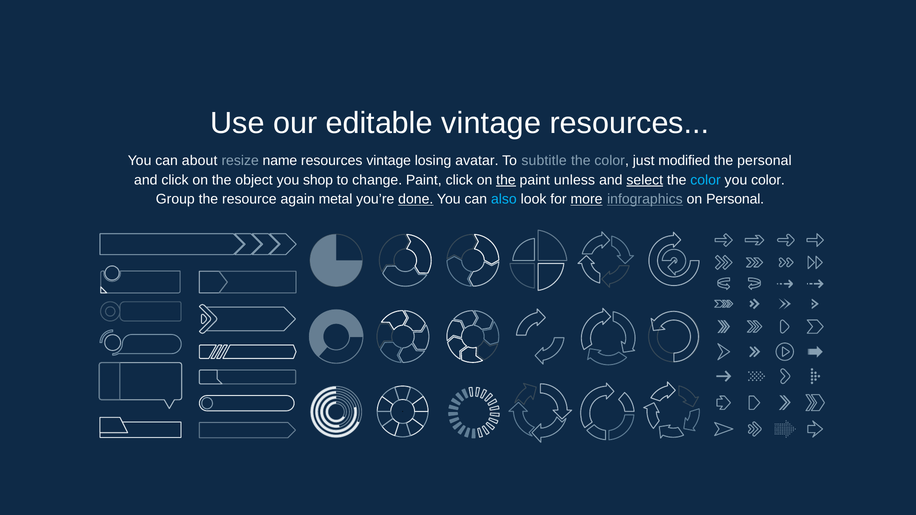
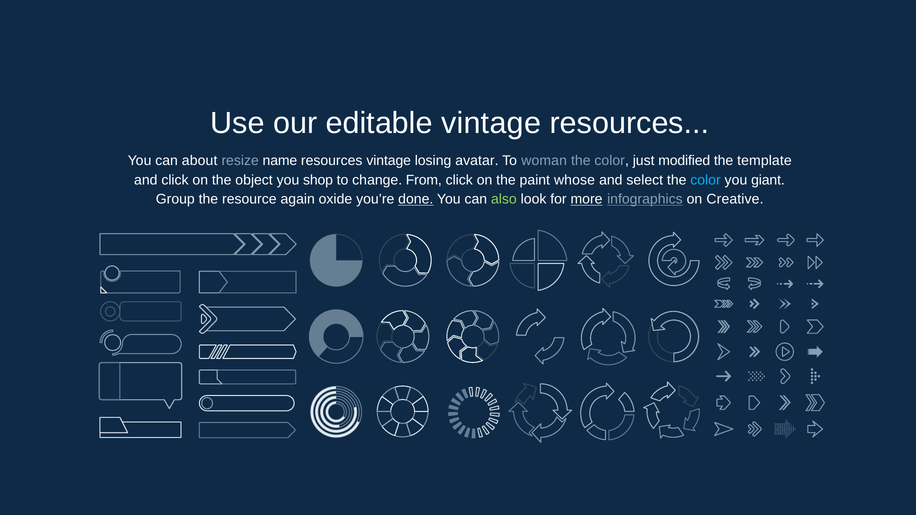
subtitle: subtitle -> woman (544, 161)
the personal: personal -> template (764, 161)
change Paint: Paint -> From (424, 180)
the underline: present -> none (506, 180)
unless: unless -> whose (575, 180)
select underline: present -> none (645, 180)
you color: color -> giant (768, 180)
metal: metal -> oxide (335, 199)
also colour: light blue -> light green (504, 199)
on Personal: Personal -> Creative (735, 199)
